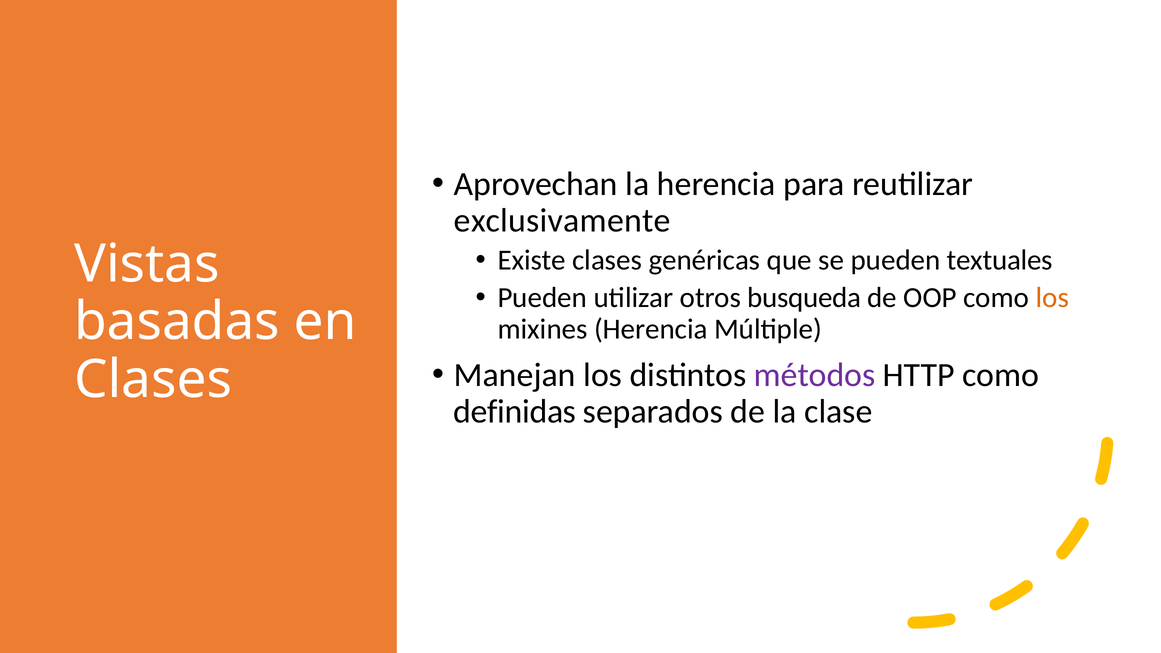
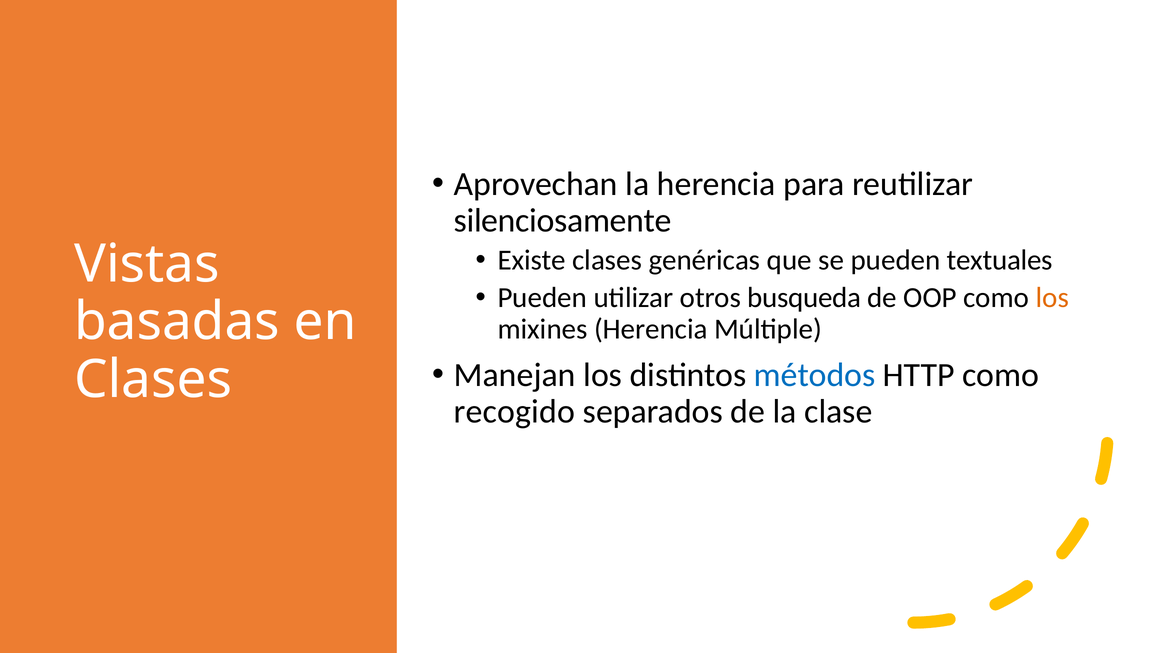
exclusivamente: exclusivamente -> silenciosamente (563, 220)
métodos colour: purple -> blue (815, 375)
definidas: definidas -> recogido (515, 412)
